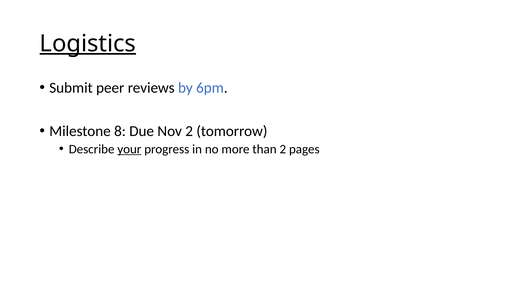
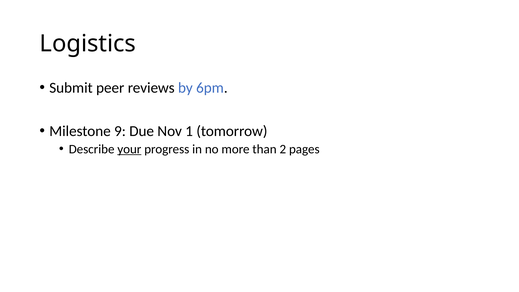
Logistics underline: present -> none (88, 44)
8: 8 -> 9 (120, 131)
Nov 2: 2 -> 1 (189, 131)
